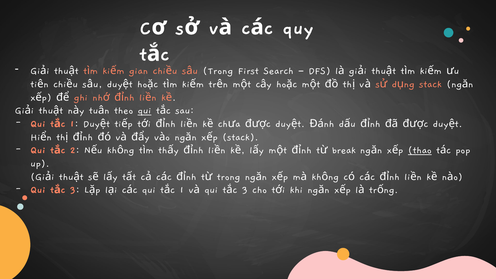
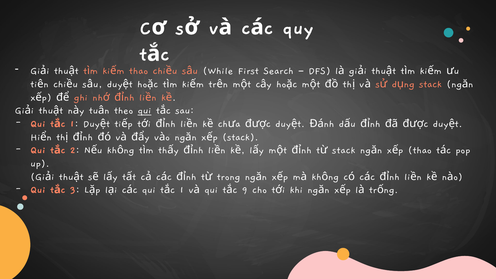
gian: gian -> thao (139, 71)
Trong: Trong -> While (218, 71)
break: break -> stack (344, 150)
thao underline: present -> none (420, 150)
3: 3 -> 9 (245, 190)
